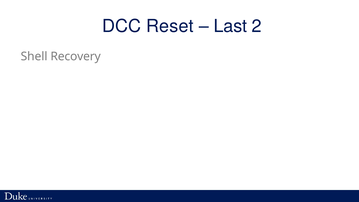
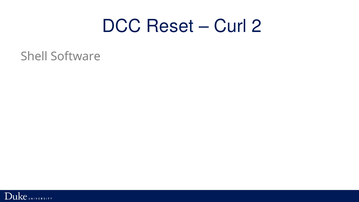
Last: Last -> Curl (230, 26)
Recovery: Recovery -> Software (76, 56)
